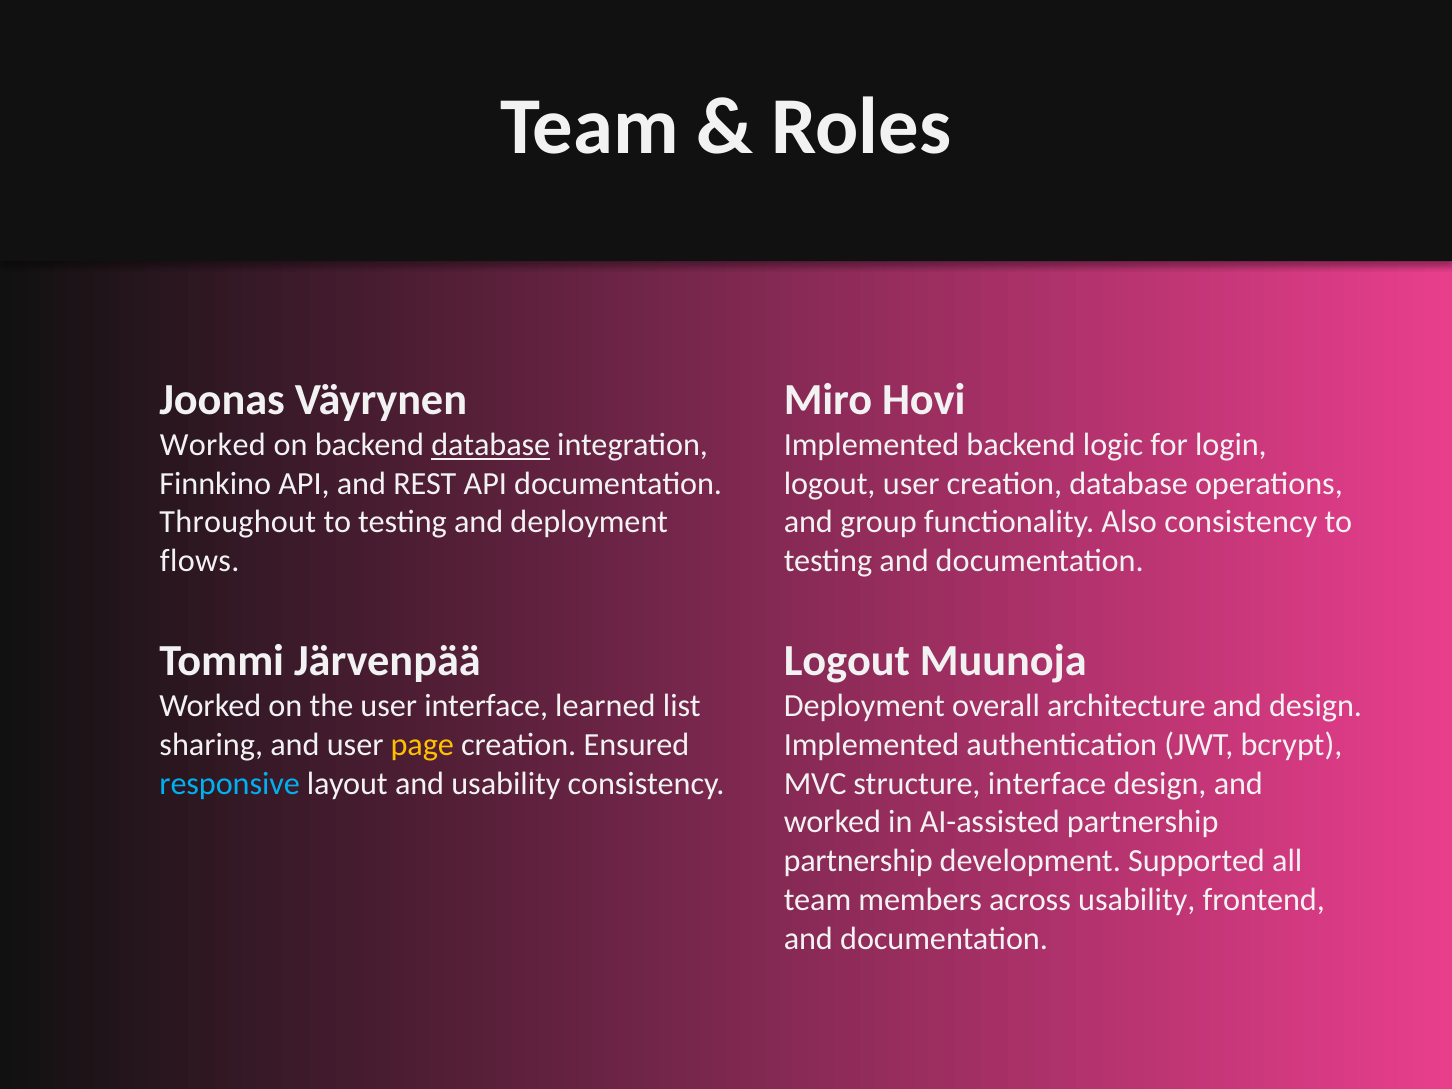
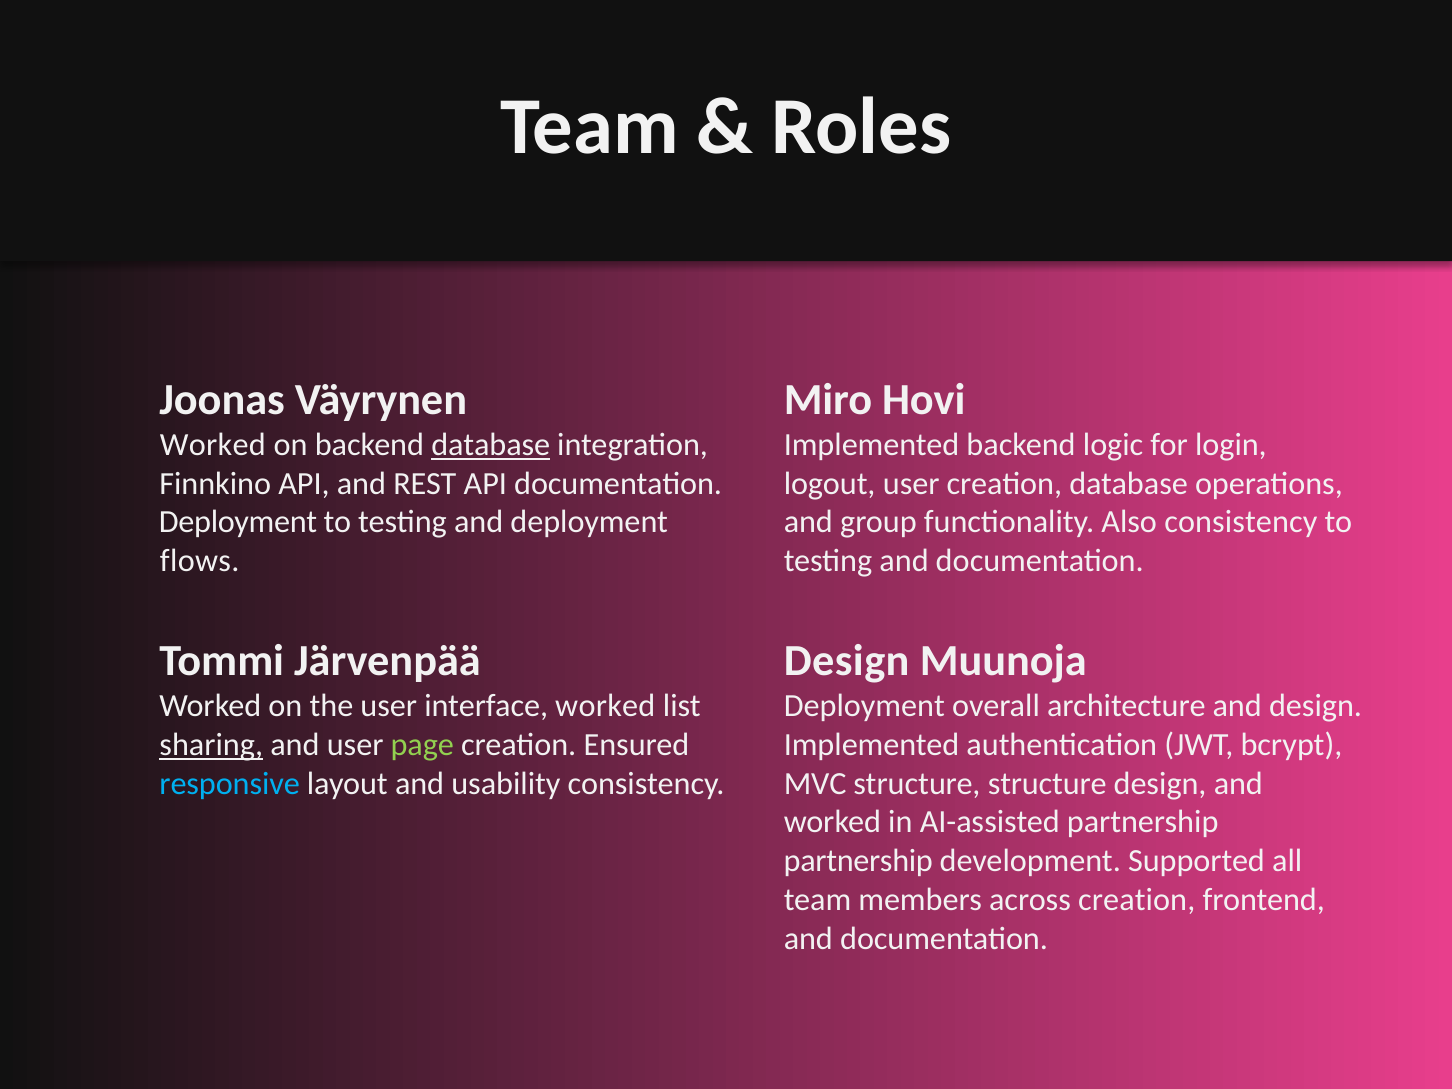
Throughout: Throughout -> Deployment (238, 522)
Logout: Logout -> Design (847, 661)
interface learned: learned -> worked (605, 706)
sharing underline: none -> present (211, 745)
page colour: yellow -> light green (422, 745)
structure interface: interface -> structure (1047, 784)
across usability: usability -> creation (1137, 900)
